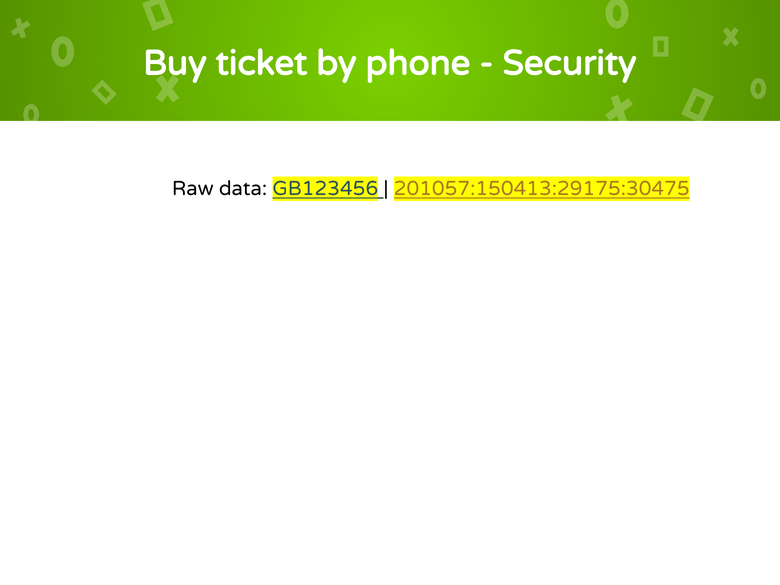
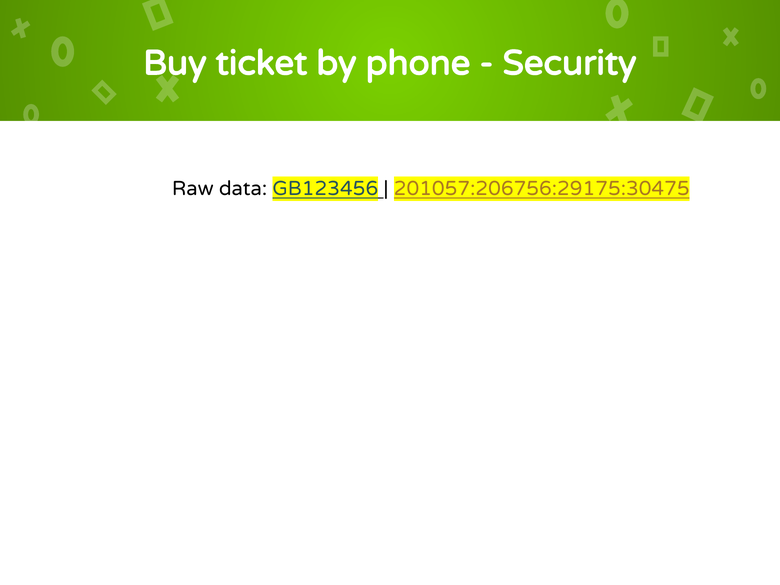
201057:150413:29175:30475: 201057:150413:29175:30475 -> 201057:206756:29175:30475 (542, 189)
